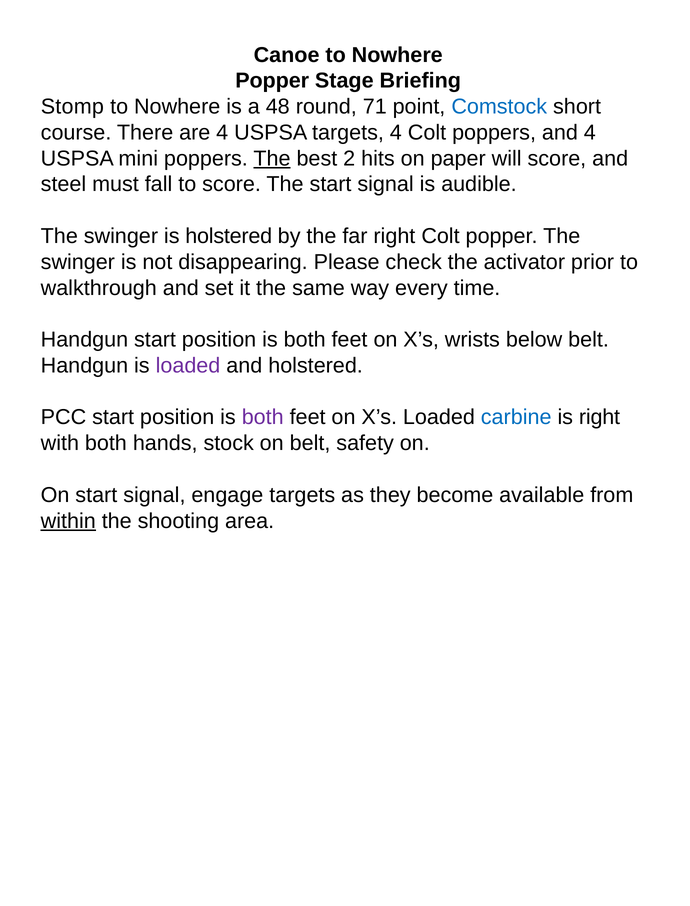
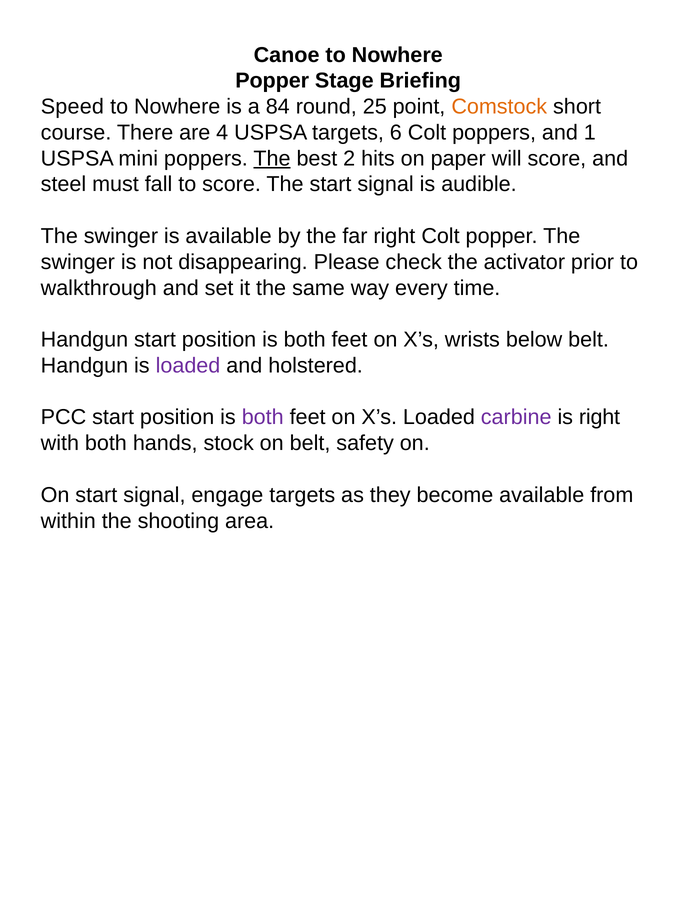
Stomp: Stomp -> Speed (72, 107)
48: 48 -> 84 (278, 107)
71: 71 -> 25 (375, 107)
Comstock colour: blue -> orange (499, 107)
targets 4: 4 -> 6 (396, 133)
and 4: 4 -> 1 (590, 133)
is holstered: holstered -> available (229, 236)
carbine colour: blue -> purple (516, 417)
within underline: present -> none (68, 521)
